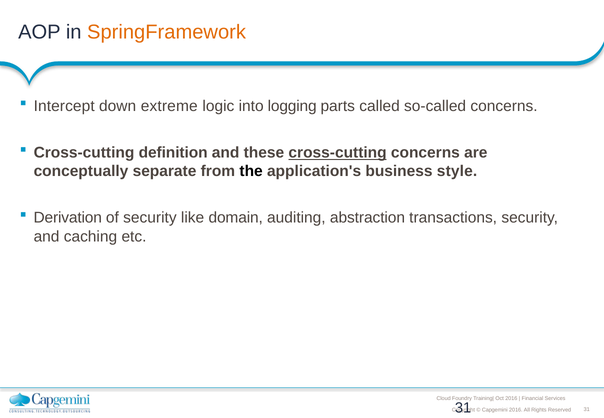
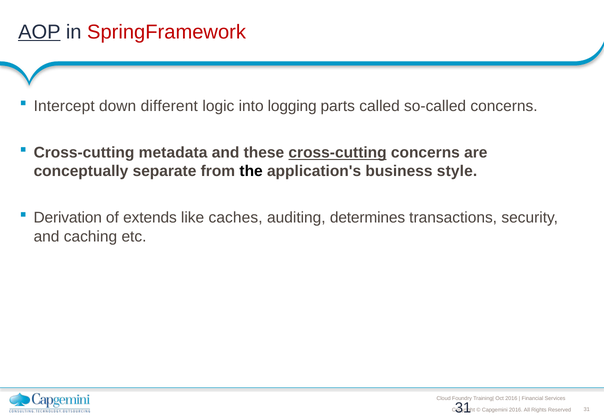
AOP underline: none -> present (39, 32)
SpringFramework colour: orange -> red (167, 32)
extreme: extreme -> different (169, 106)
definition: definition -> metadata (173, 153)
of security: security -> extends (150, 218)
domain: domain -> caches (236, 218)
abstraction: abstraction -> determines (368, 218)
